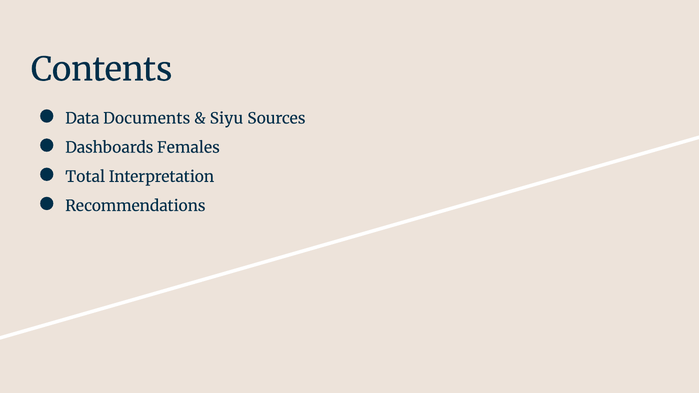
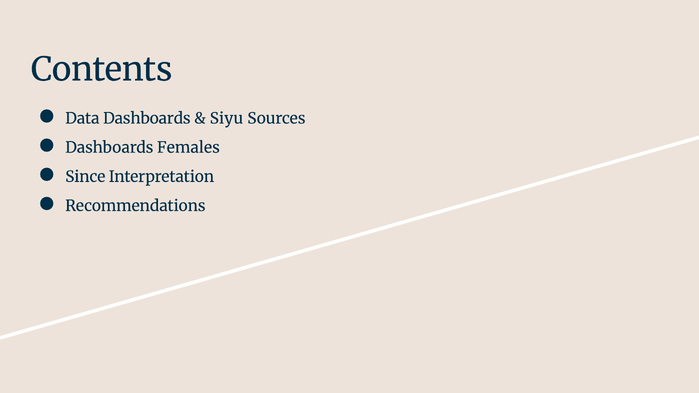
Data Documents: Documents -> Dashboards (147, 119)
Total: Total -> Since (85, 177)
